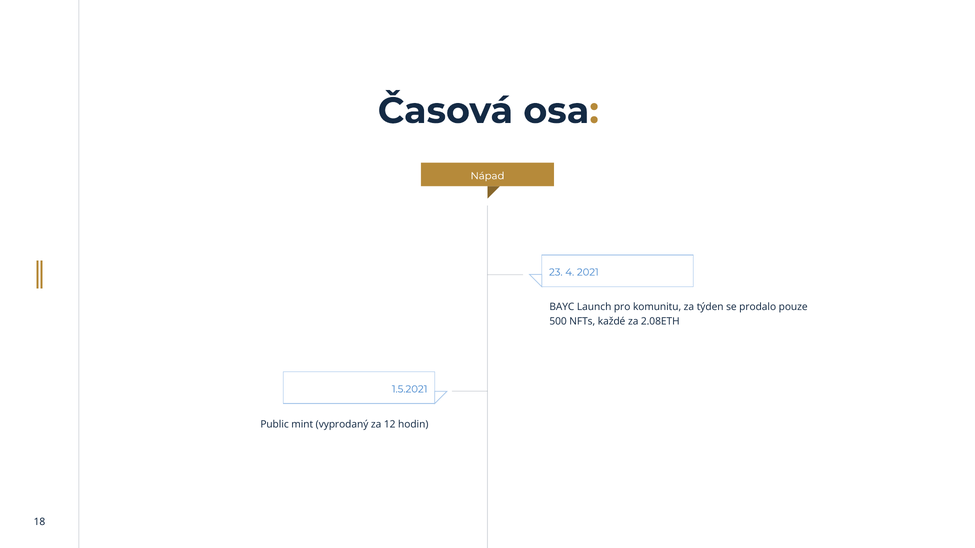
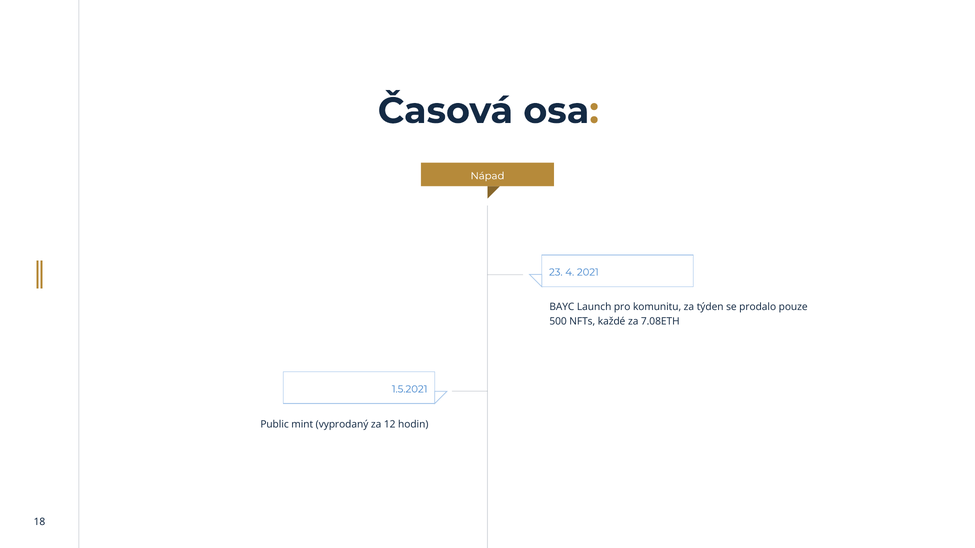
2.08ETH: 2.08ETH -> 7.08ETH (660, 322)
